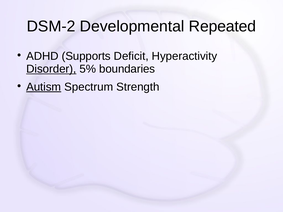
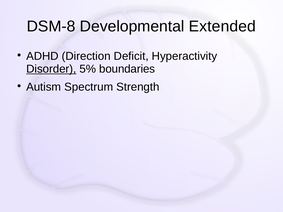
DSM-2: DSM-2 -> DSM-8 (51, 26)
Repeated: Repeated -> Extended (222, 26)
Supports: Supports -> Direction (86, 56)
Autism underline: present -> none (44, 87)
